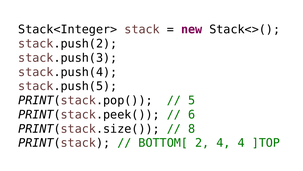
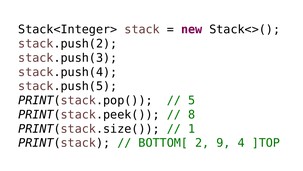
6: 6 -> 8 (192, 114)
8: 8 -> 1 (192, 128)
2 4: 4 -> 9 (223, 143)
